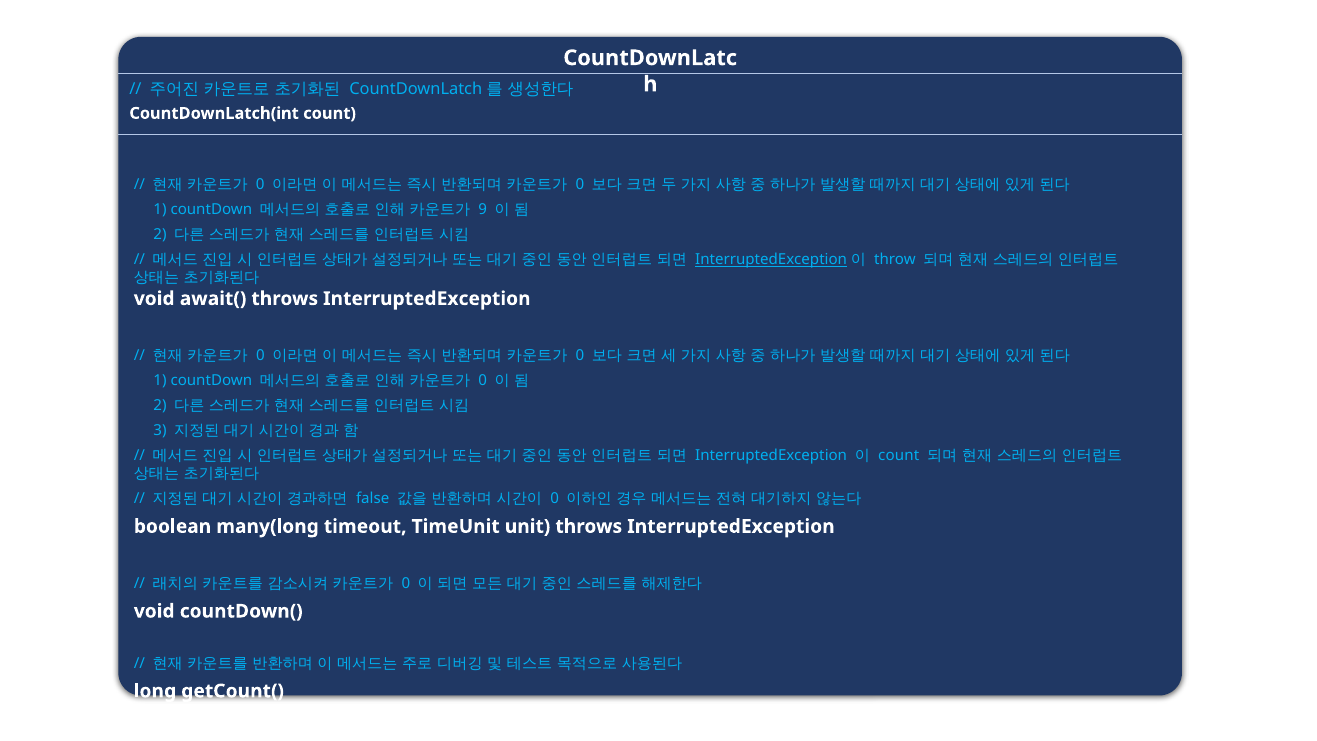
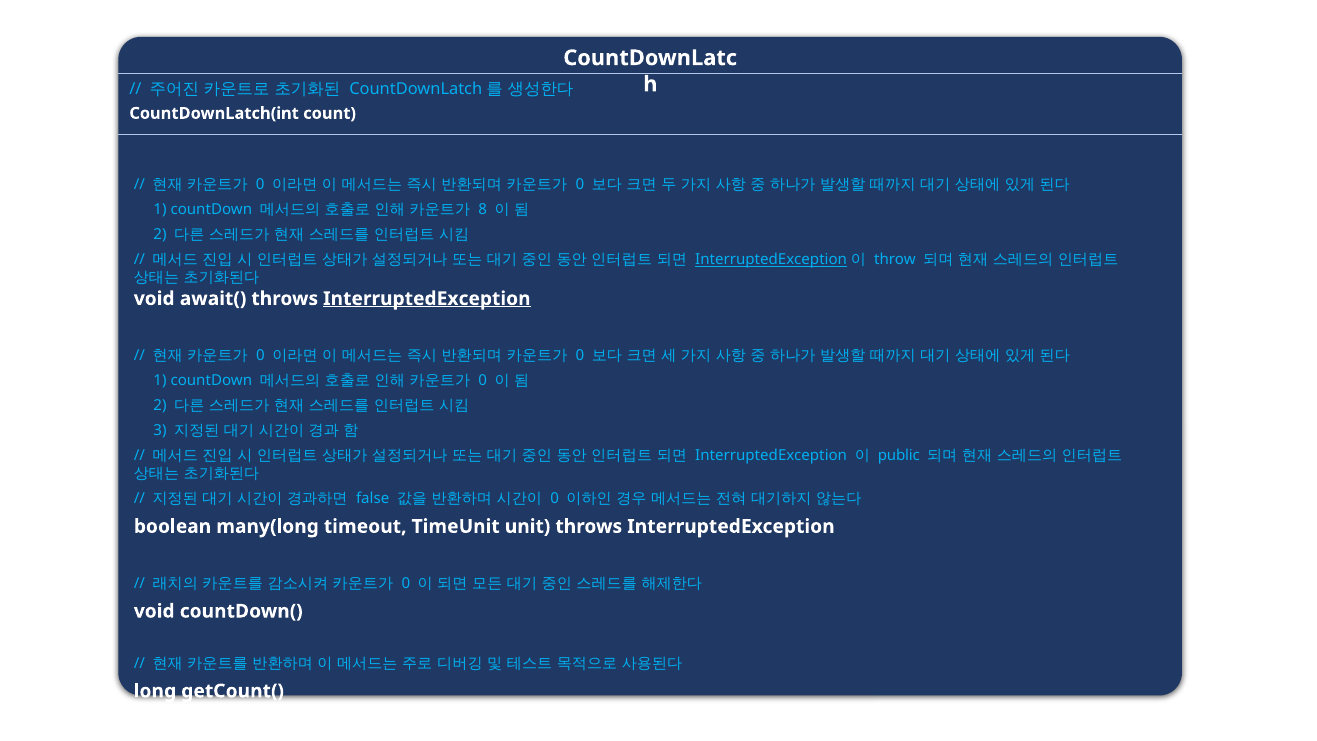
9: 9 -> 8 (483, 210)
InterruptedException underline: none -> present (427, 299)
count: count -> public (899, 455)
